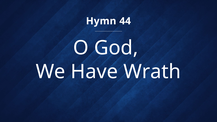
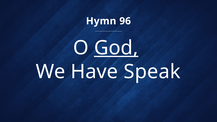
44: 44 -> 96 (125, 21)
God underline: none -> present (116, 48)
Wrath: Wrath -> Speak (152, 72)
